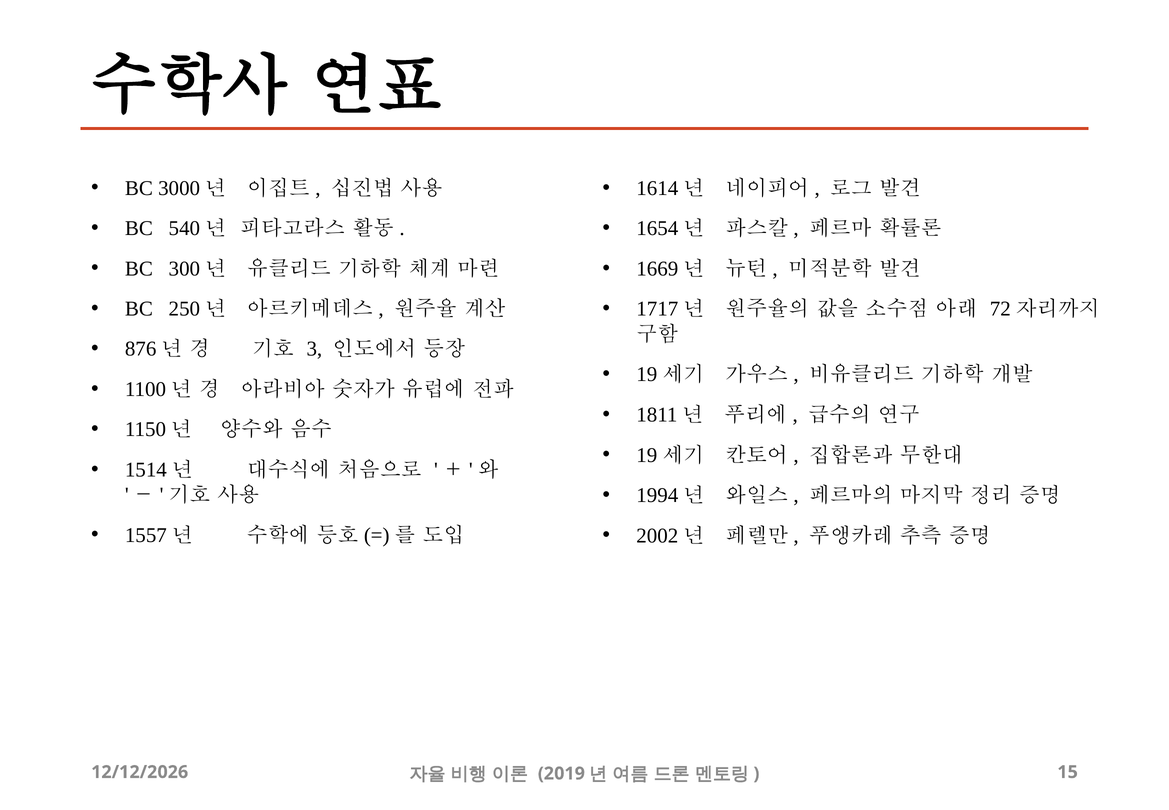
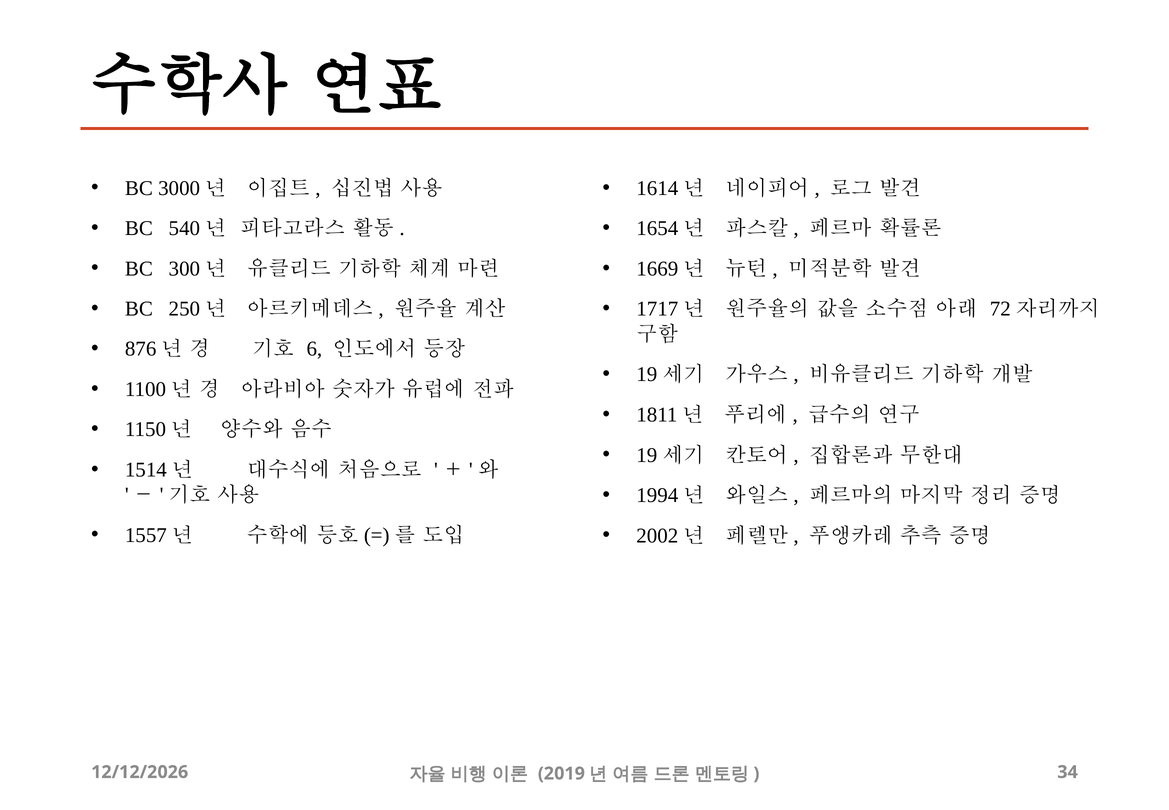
3: 3 -> 6 (314, 349)
15: 15 -> 34 (1068, 771)
